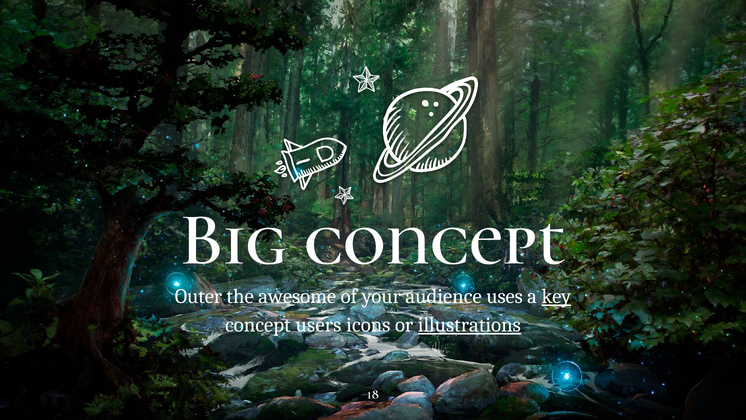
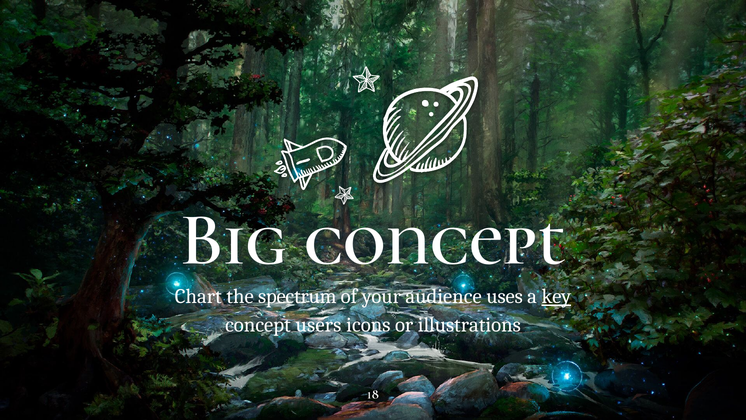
Outer: Outer -> Chart (198, 296)
awesome: awesome -> spectrum (297, 296)
illustrations underline: present -> none (469, 325)
